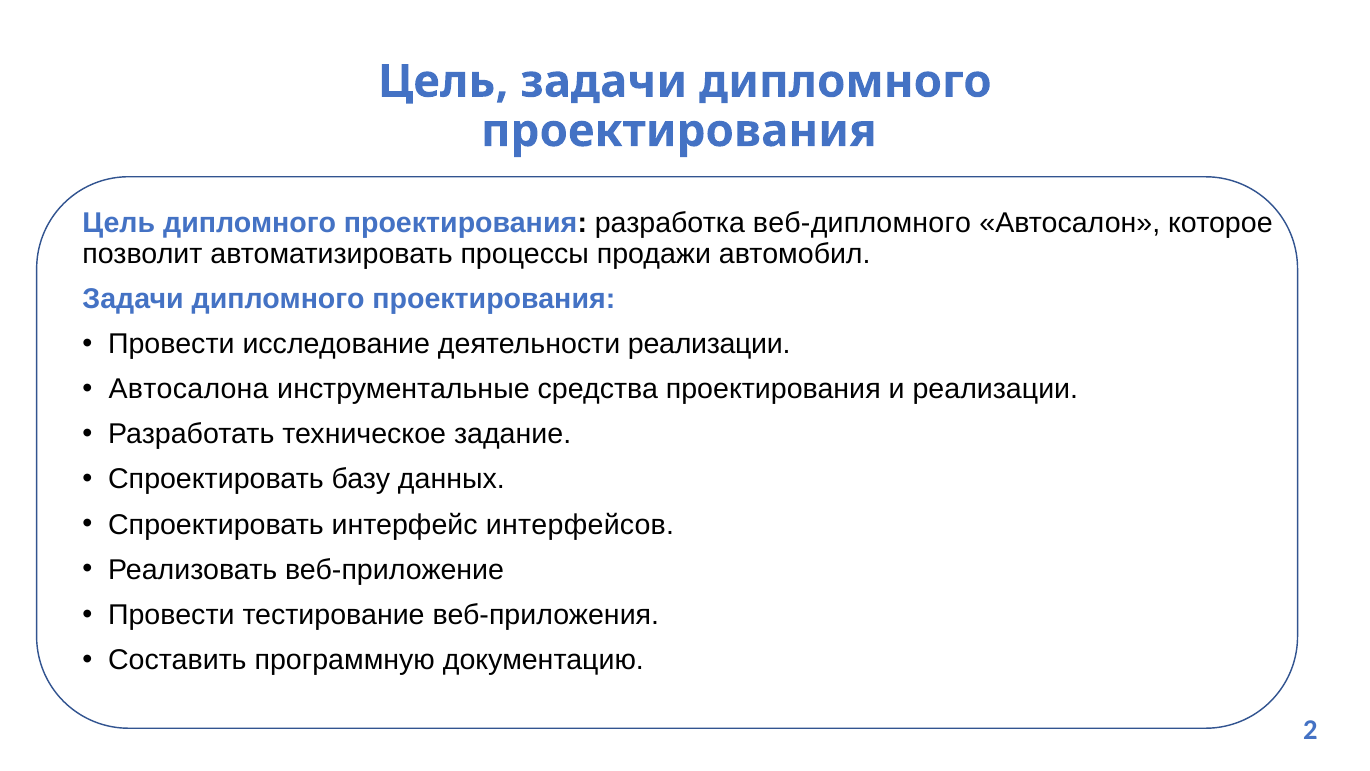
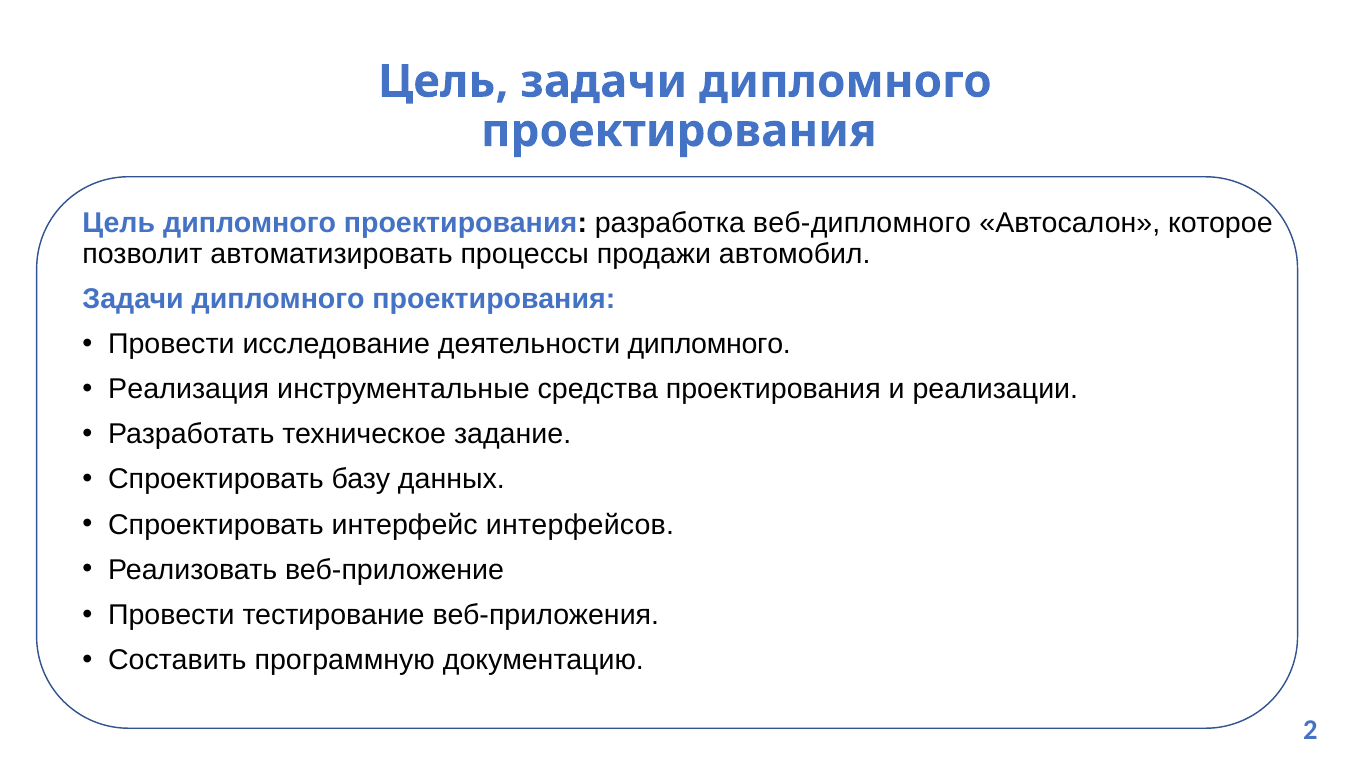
деятельности реализации: реализации -> дипломного (709, 344)
Автосалона: Автосалона -> Реализация (189, 389)
